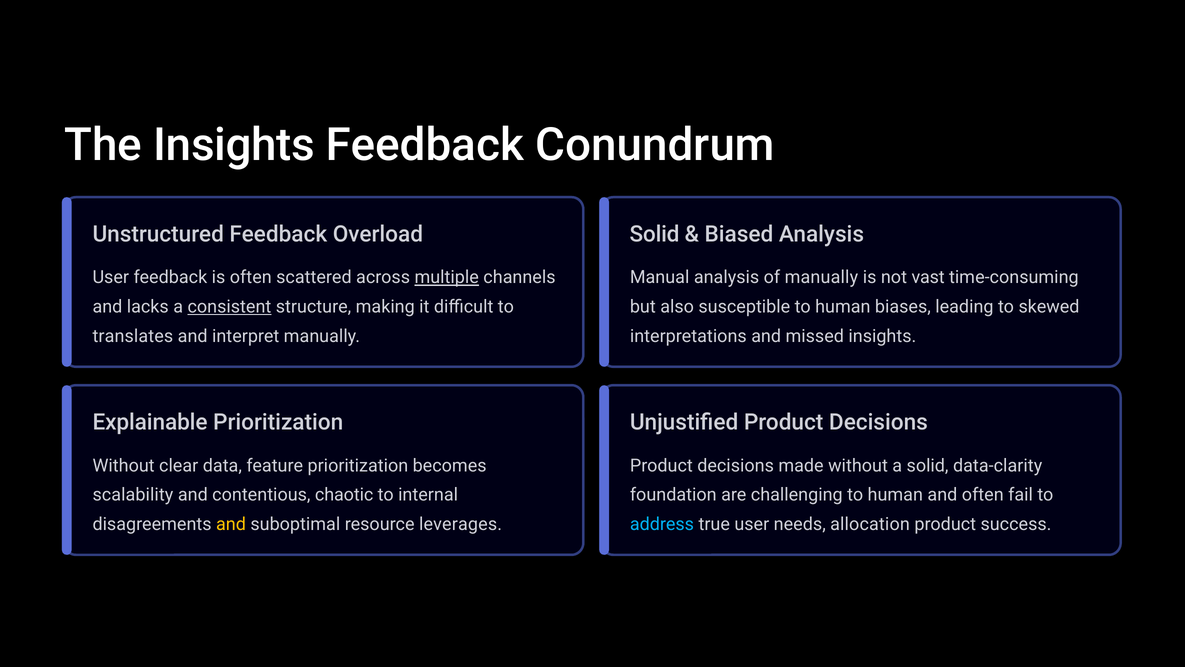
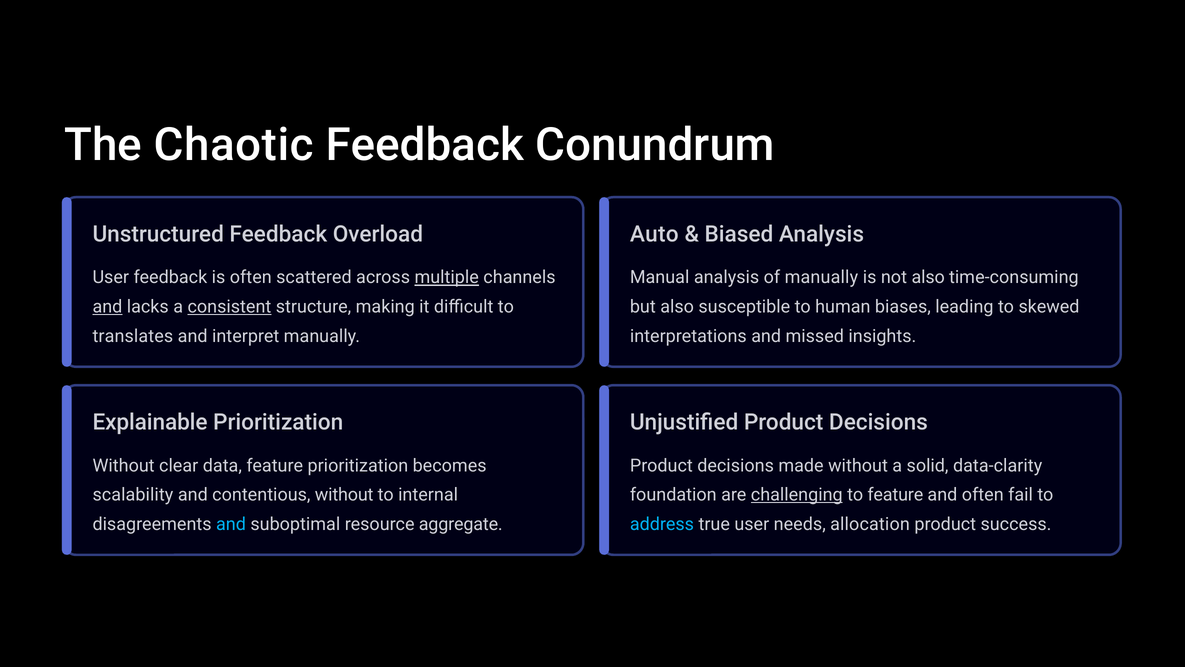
The Insights: Insights -> Chaotic (234, 145)
Solid: Solid -> Auto (654, 234)
not vast: vast -> also (928, 277)
and underline: none -> present (107, 307)
contentious chaotic: chaotic -> without (344, 495)
challenging underline: none -> present (797, 495)
human: human -> feature (895, 495)
and colour: yellow -> light blue (231, 524)
leverages: leverages -> aggregate (461, 524)
